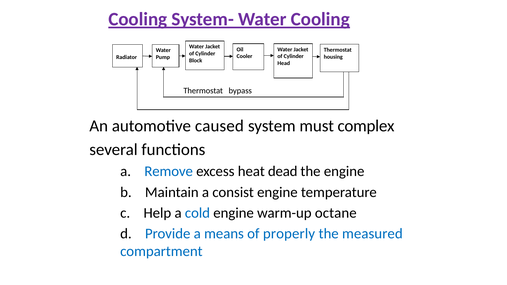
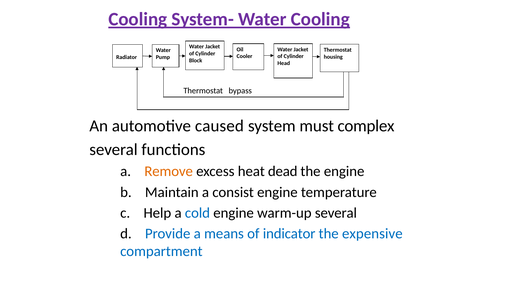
Remove colour: blue -> orange (169, 172)
warm-up octane: octane -> several (336, 213)
properly: properly -> indicator (289, 234)
measured: measured -> expensive (372, 234)
